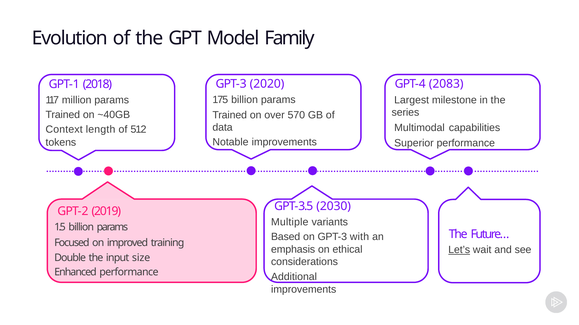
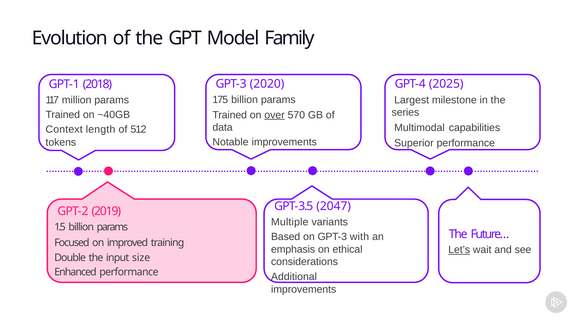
2083: 2083 -> 2025 (446, 84)
over underline: none -> present (275, 115)
2030: 2030 -> 2047 (334, 207)
